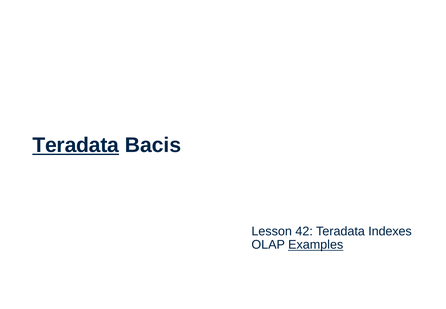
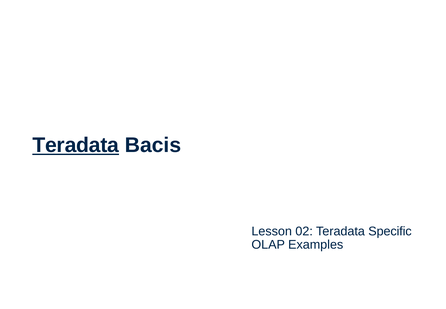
42: 42 -> 02 (304, 231)
Indexes: Indexes -> Specific (390, 231)
Examples underline: present -> none (316, 245)
